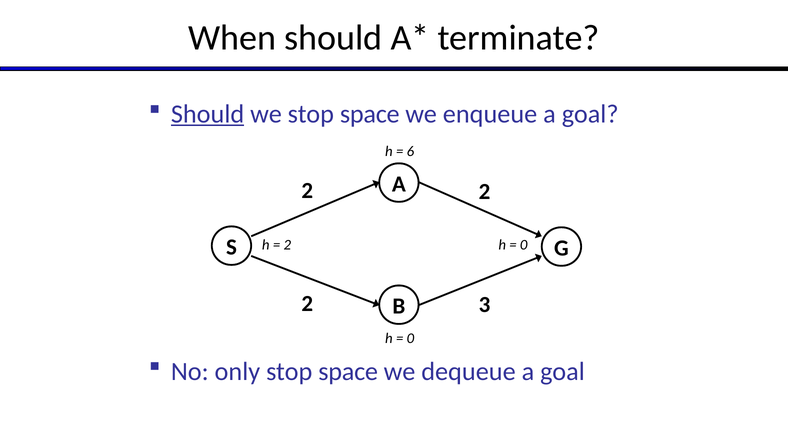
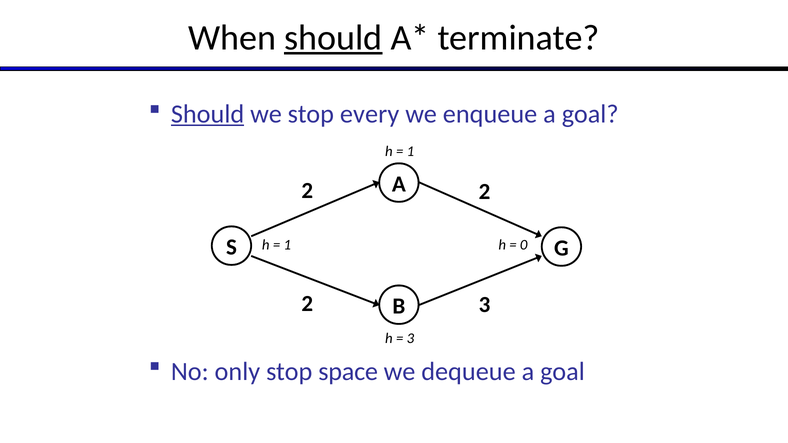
should underline: none -> present (333, 38)
we stop space: space -> every (370, 114)
6: 6 -> 1 (410, 151)
2: 2 -> 1 (287, 245)
0: 0 -> 3 (410, 339)
